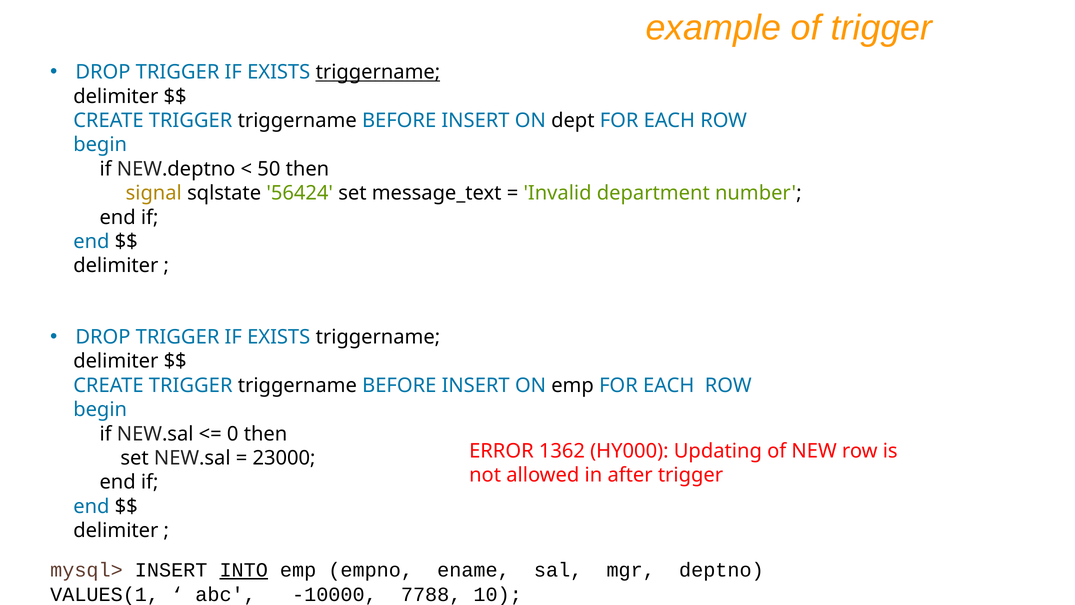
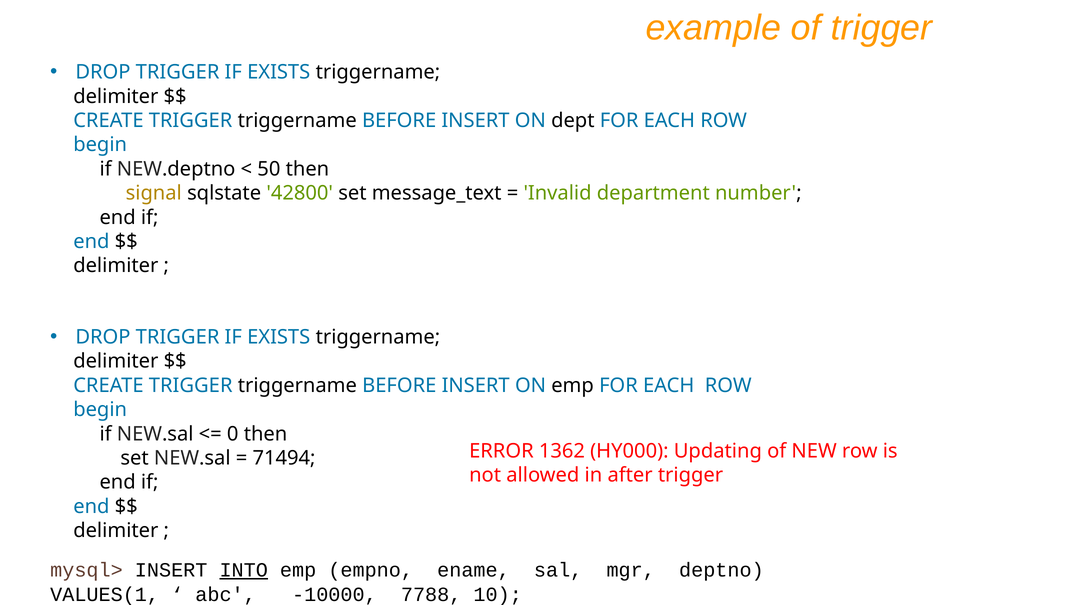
triggername underline: present -> none (378, 72)
56424: 56424 -> 42800 (300, 193)
23000: 23000 -> 71494 (284, 458)
